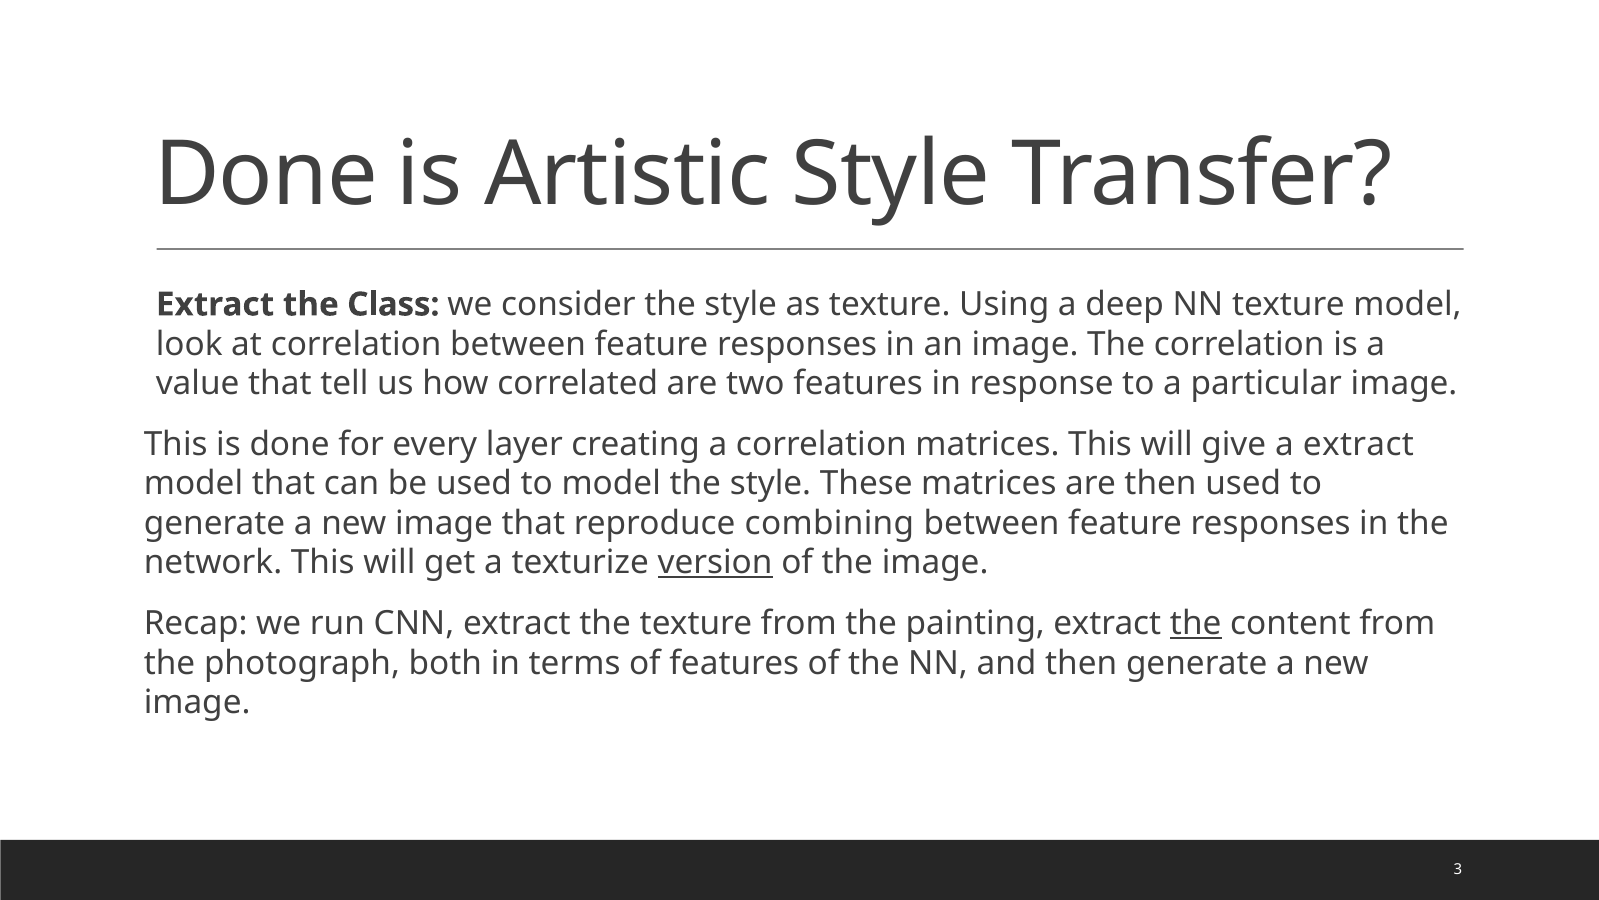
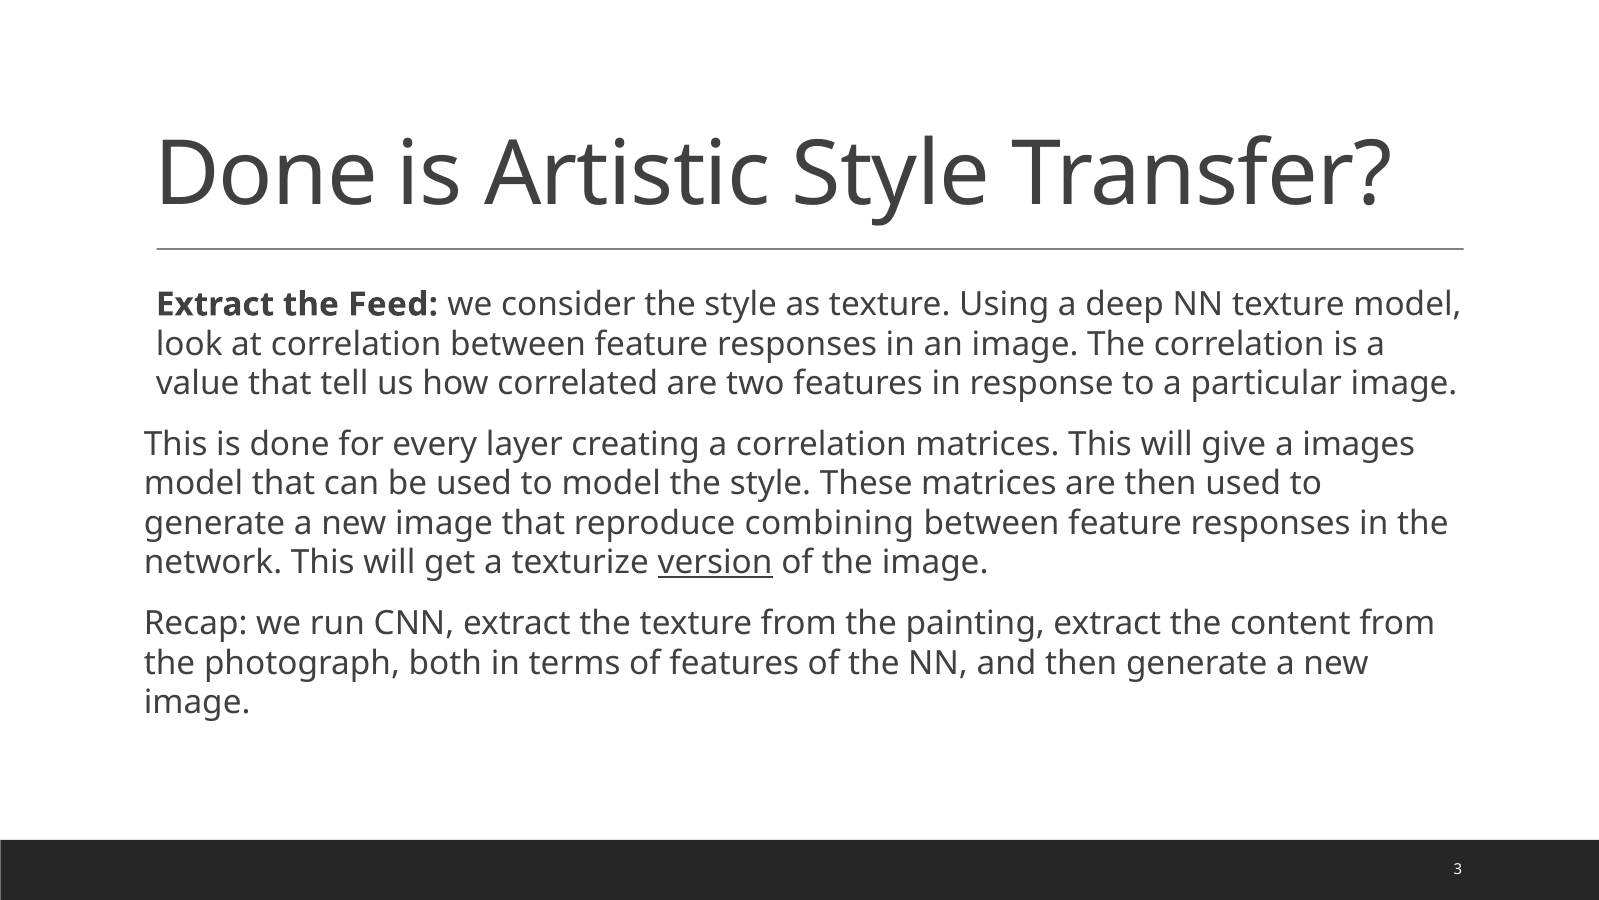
Class: Class -> Feed (393, 304)
a extract: extract -> images (1359, 444)
the underline: present -> none (1196, 623)
